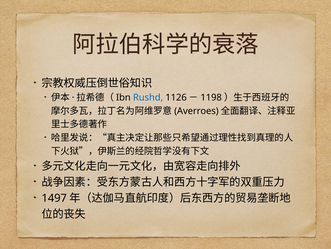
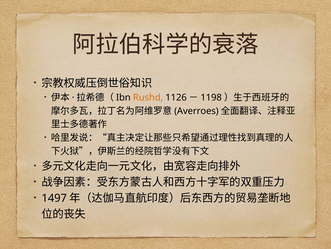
Rushd colour: blue -> orange (148, 97)
